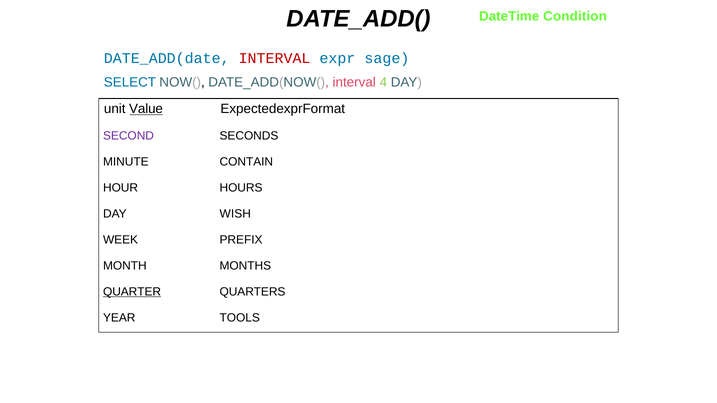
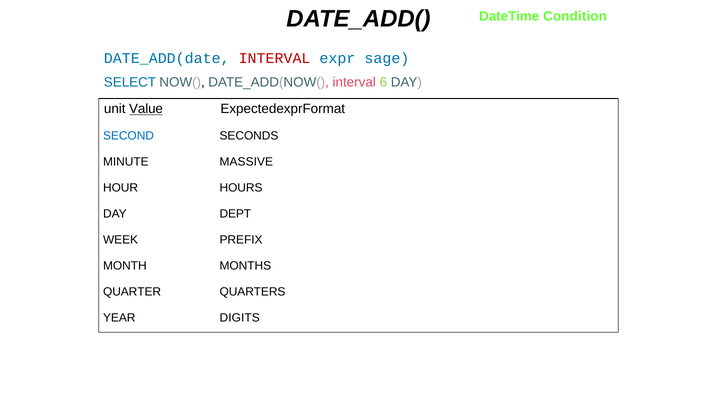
4: 4 -> 6 (383, 82)
SECOND colour: purple -> blue (129, 136)
CONTAIN: CONTAIN -> MASSIVE (246, 162)
WISH: WISH -> DEPT (235, 214)
QUARTER underline: present -> none (132, 292)
TOOLS: TOOLS -> DIGITS (240, 318)
